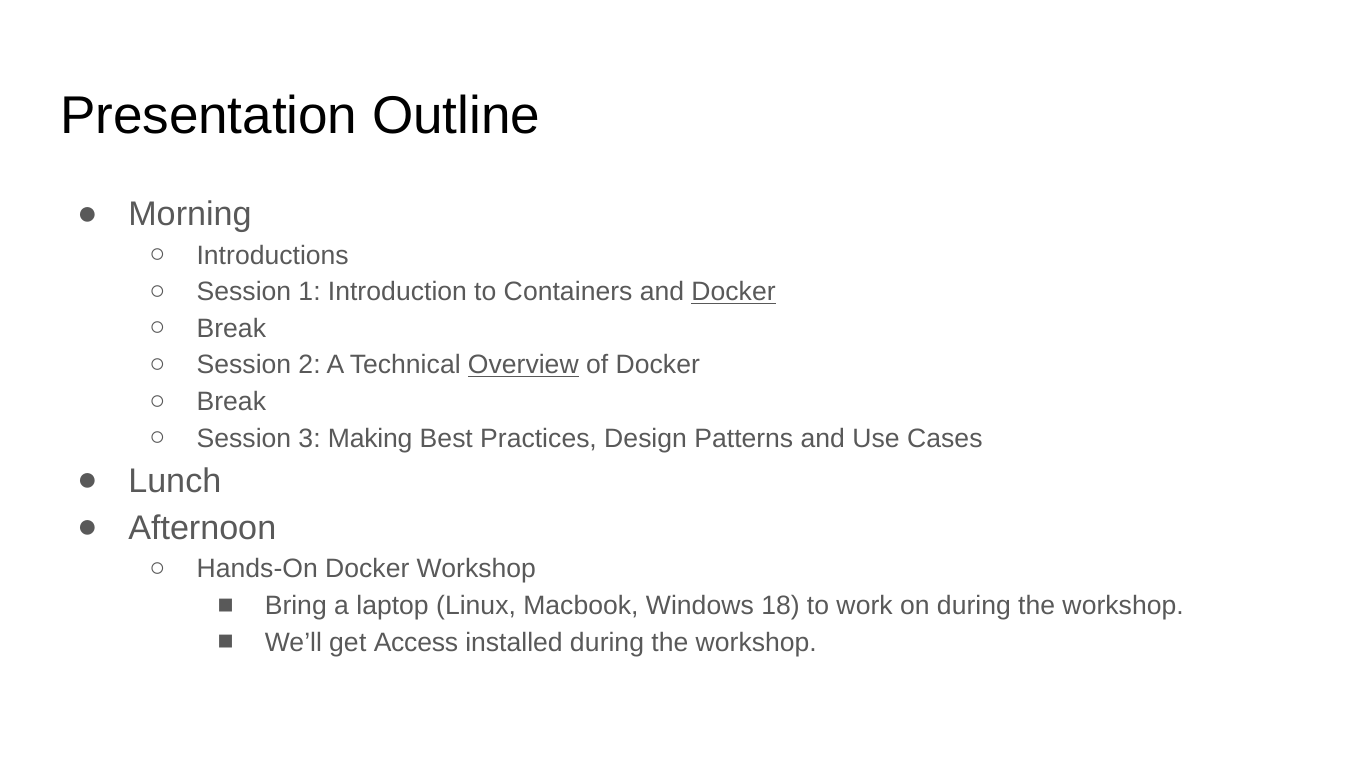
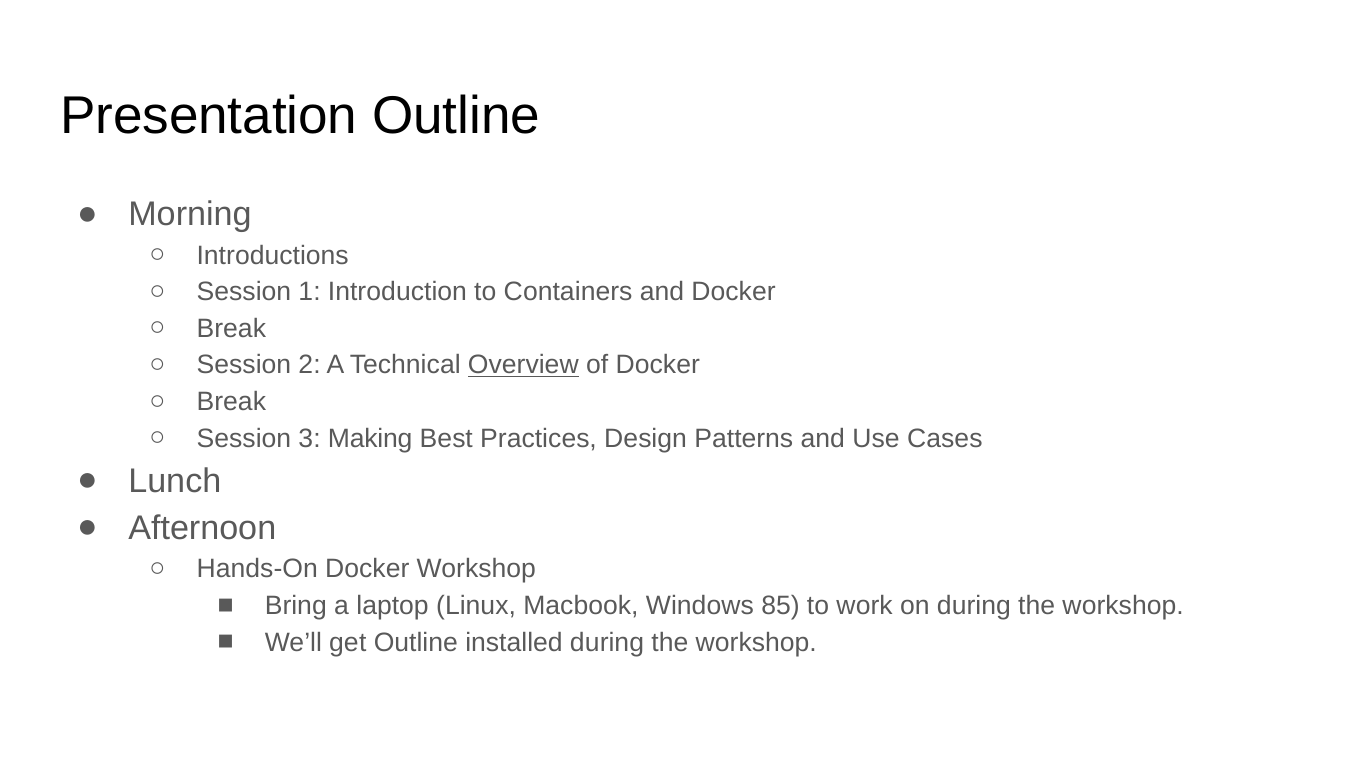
Docker underline: present -> none (734, 292)
18: 18 -> 85 (780, 606)
get Access: Access -> Outline (416, 642)
